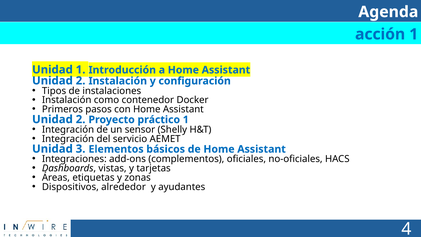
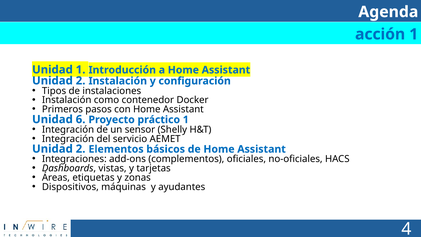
2: 2 -> 6 (81, 119)
3: 3 -> 2 (81, 149)
alrededor: alrededor -> máquinas (124, 187)
